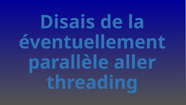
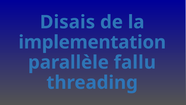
éventuellement: éventuellement -> implementation (92, 42)
aller: aller -> fallu (135, 62)
